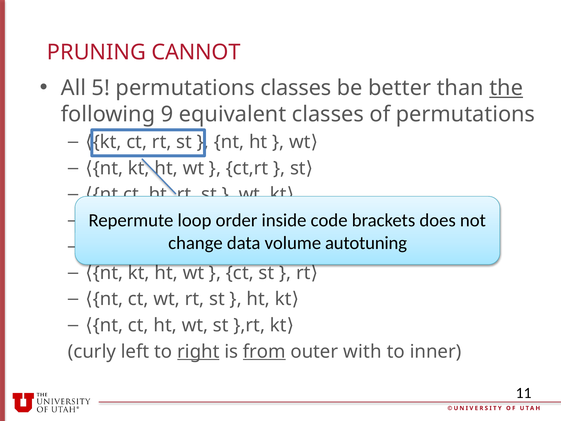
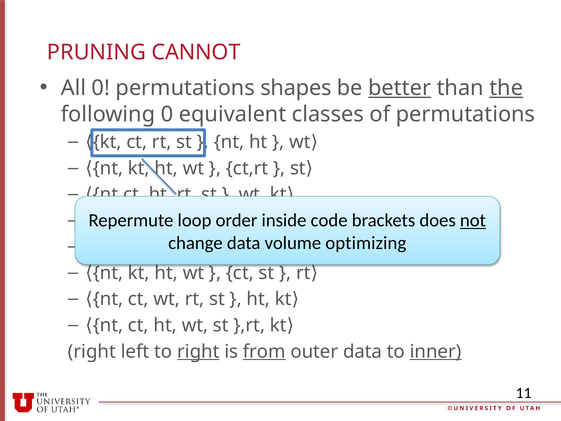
All 5: 5 -> 0 (101, 88)
permutations classes: classes -> shapes (296, 88)
better underline: none -> present (400, 88)
following 9: 9 -> 0 (167, 114)
not underline: none -> present (473, 220)
autotuning: autotuning -> optimizing (366, 243)
curly: curly -> right (92, 351)
outer with: with -> data (363, 351)
inner underline: none -> present (436, 351)
